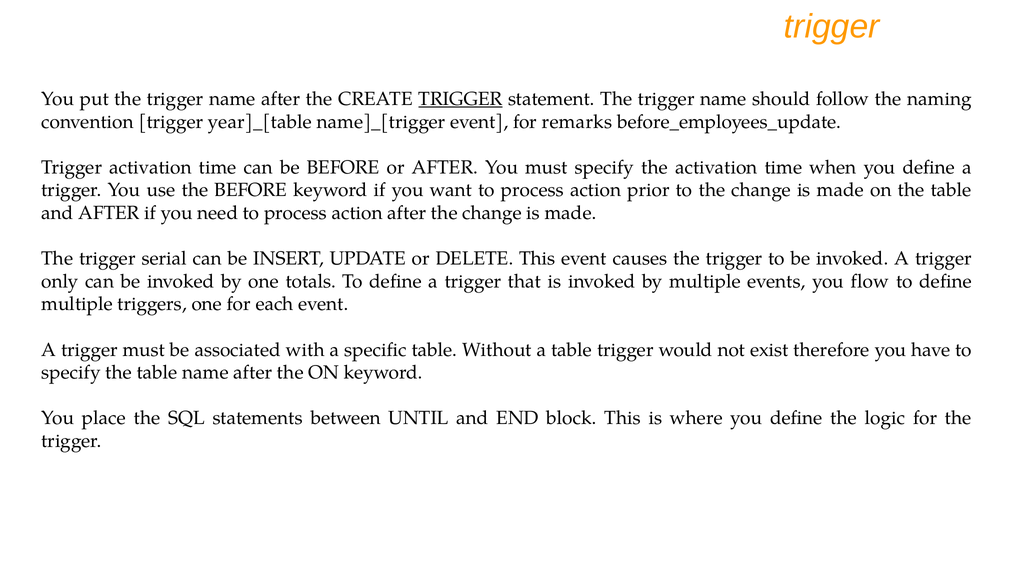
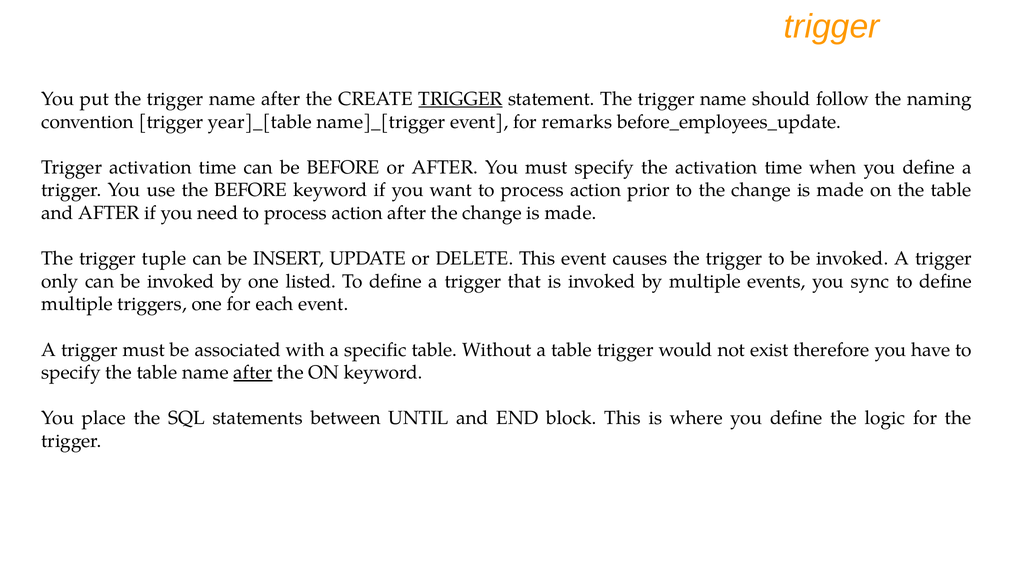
serial: serial -> tuple (164, 259)
totals: totals -> listed (311, 282)
flow: flow -> sync (870, 282)
after underline: none -> present (253, 373)
